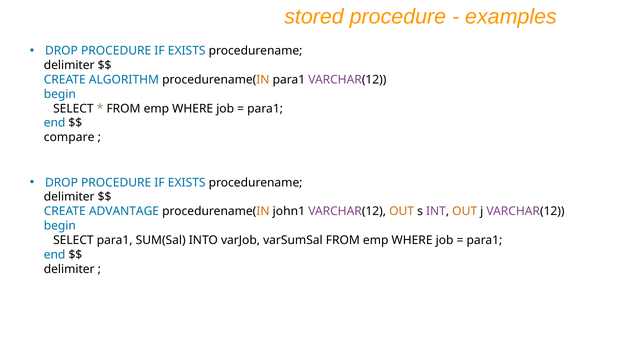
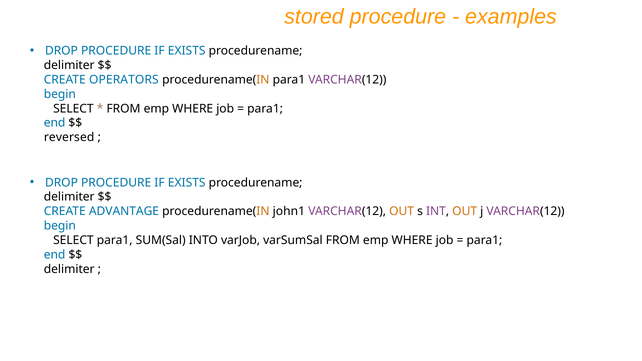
ALGORITHM: ALGORITHM -> OPERATORS (124, 80)
compare: compare -> reversed (69, 138)
